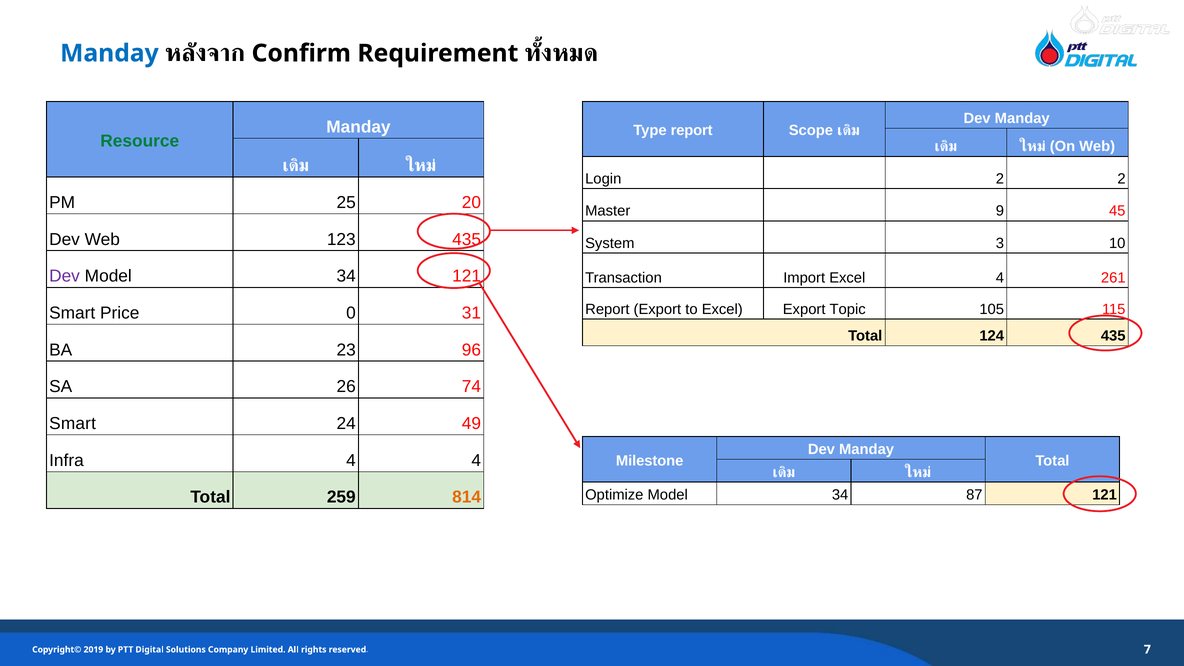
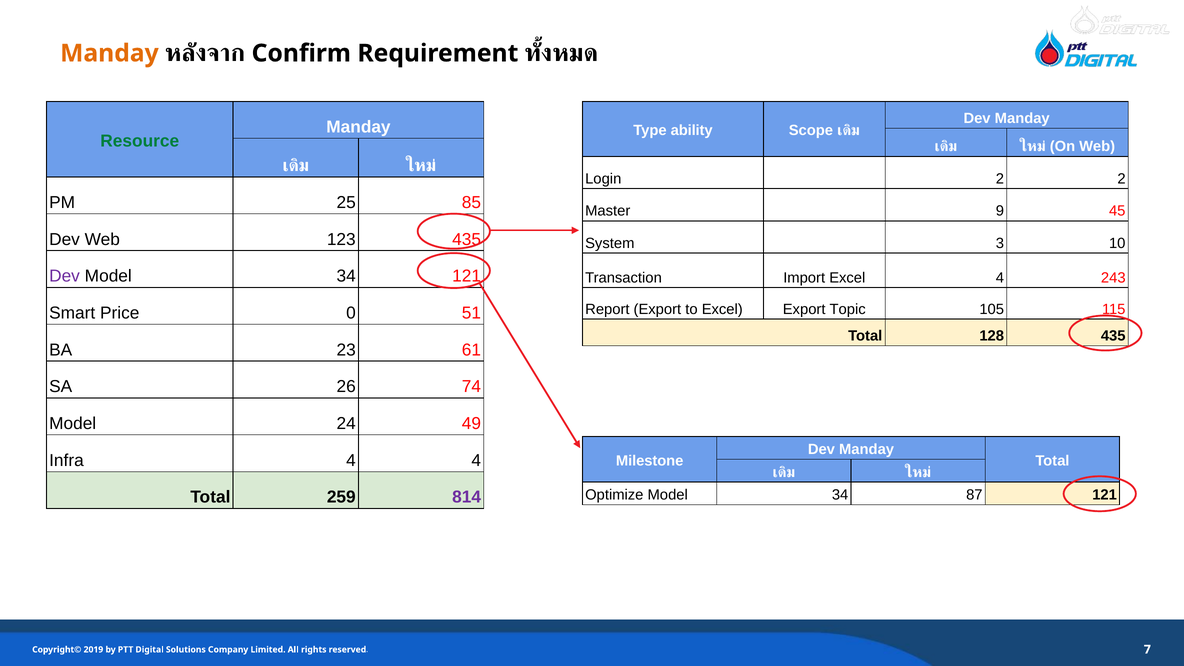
Manday colour: blue -> orange (109, 53)
Type report: report -> ability (692, 130)
20: 20 -> 85 (471, 202)
261: 261 -> 243 (1113, 278)
31: 31 -> 51 (471, 313)
124: 124 -> 128 (992, 336)
96: 96 -> 61 (471, 350)
Smart: Smart -> Model (73, 424)
814 colour: orange -> purple (467, 497)
